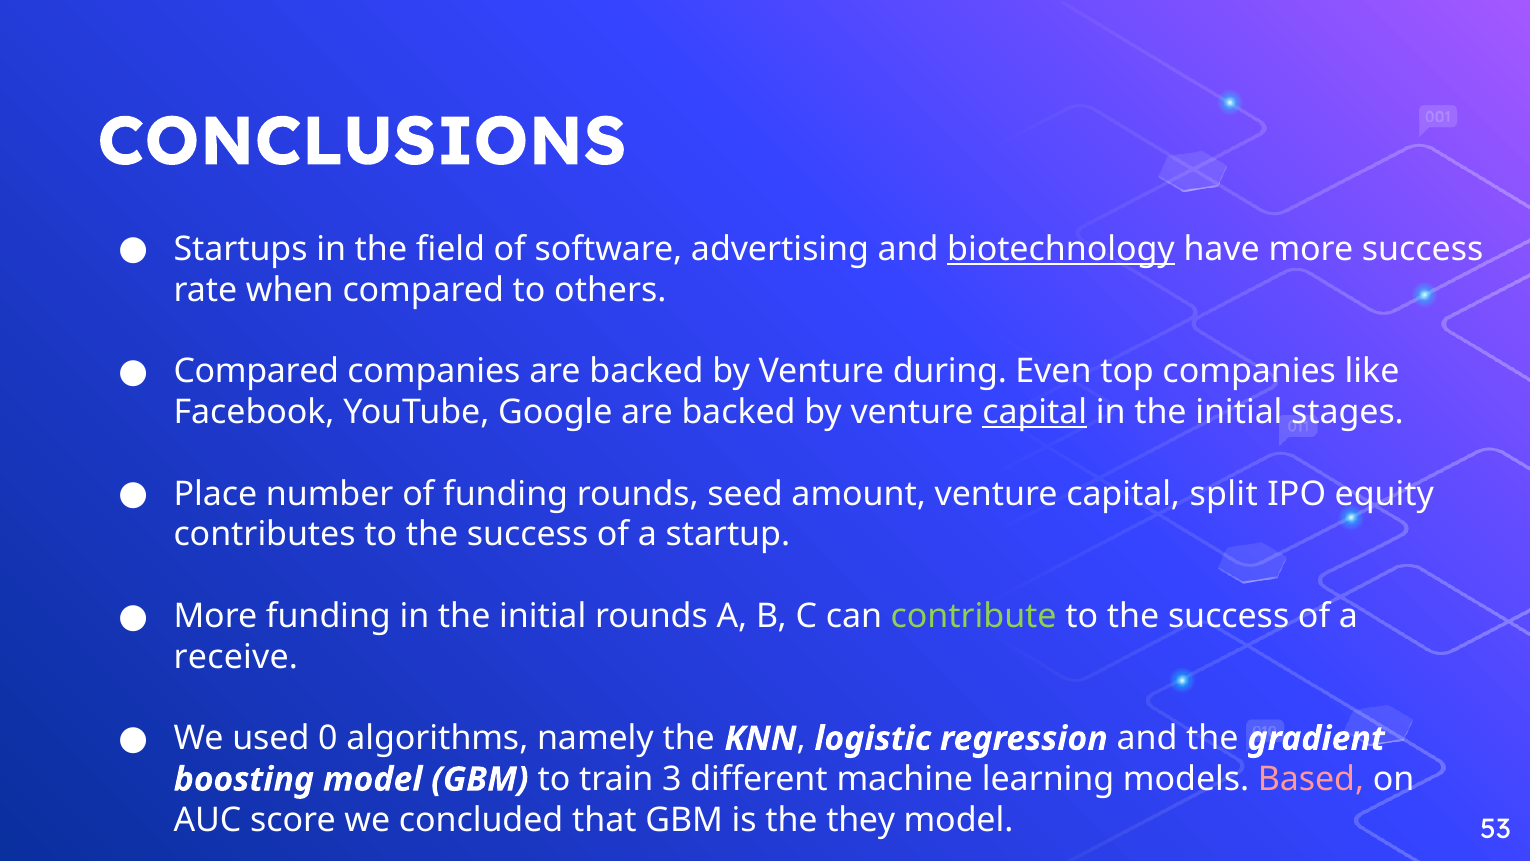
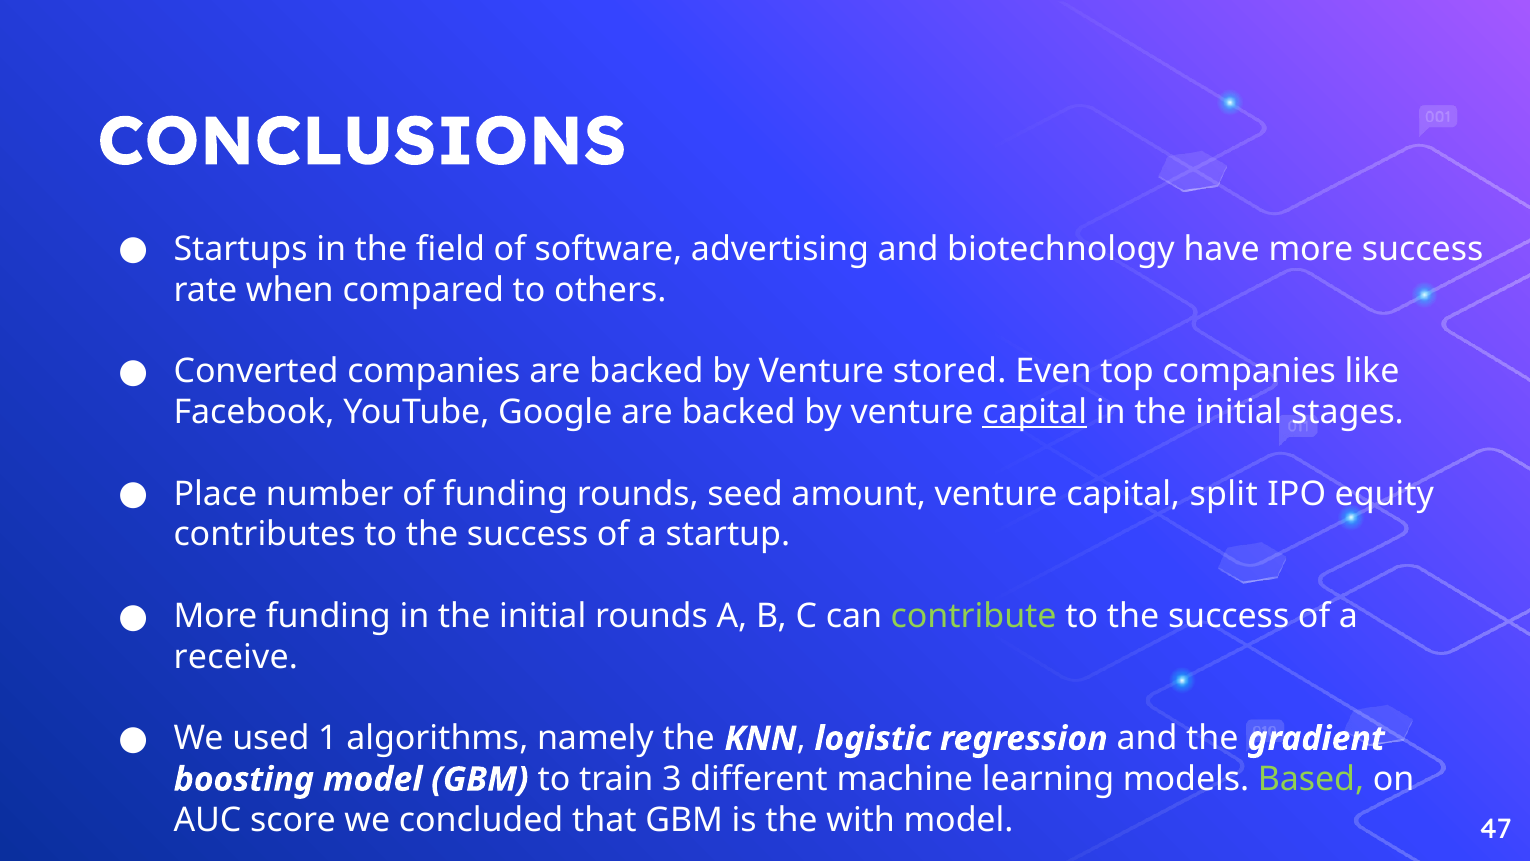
biotechnology underline: present -> none (1061, 249)
Compared: Compared -> Converted (256, 371)
during: during -> stored (950, 371)
0: 0 -> 1 (328, 738)
Based colour: pink -> light green (1311, 779)
they: they -> with (861, 820)
53: 53 -> 47 (1496, 829)
